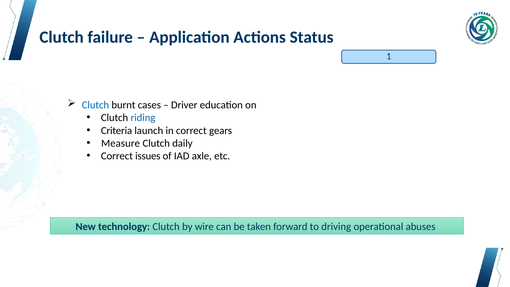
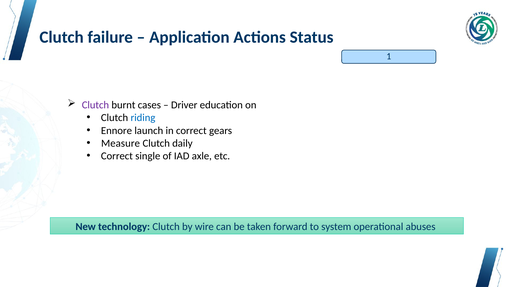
Clutch colour: blue -> purple (95, 105)
Criteria: Criteria -> Ennore (116, 130)
issues: issues -> single (148, 156)
driving: driving -> system (336, 226)
